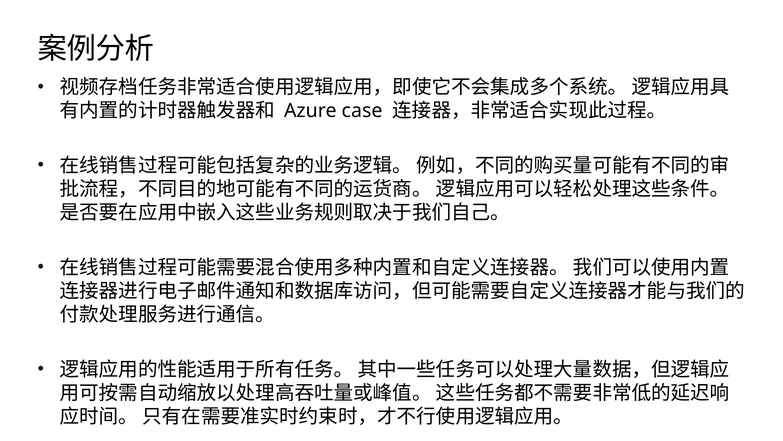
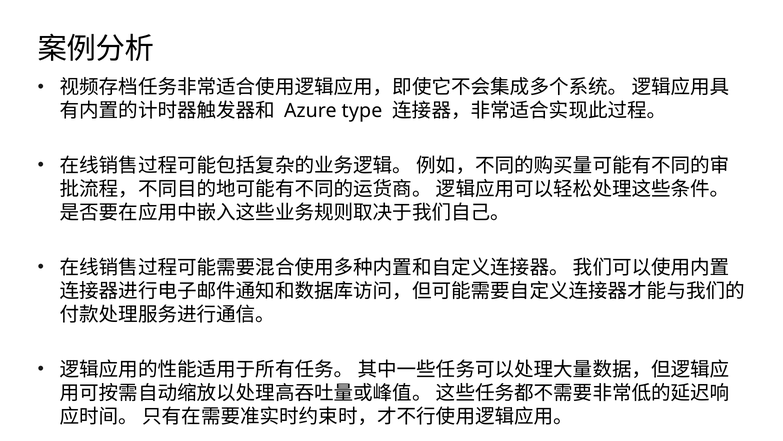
case: case -> type (362, 111)
